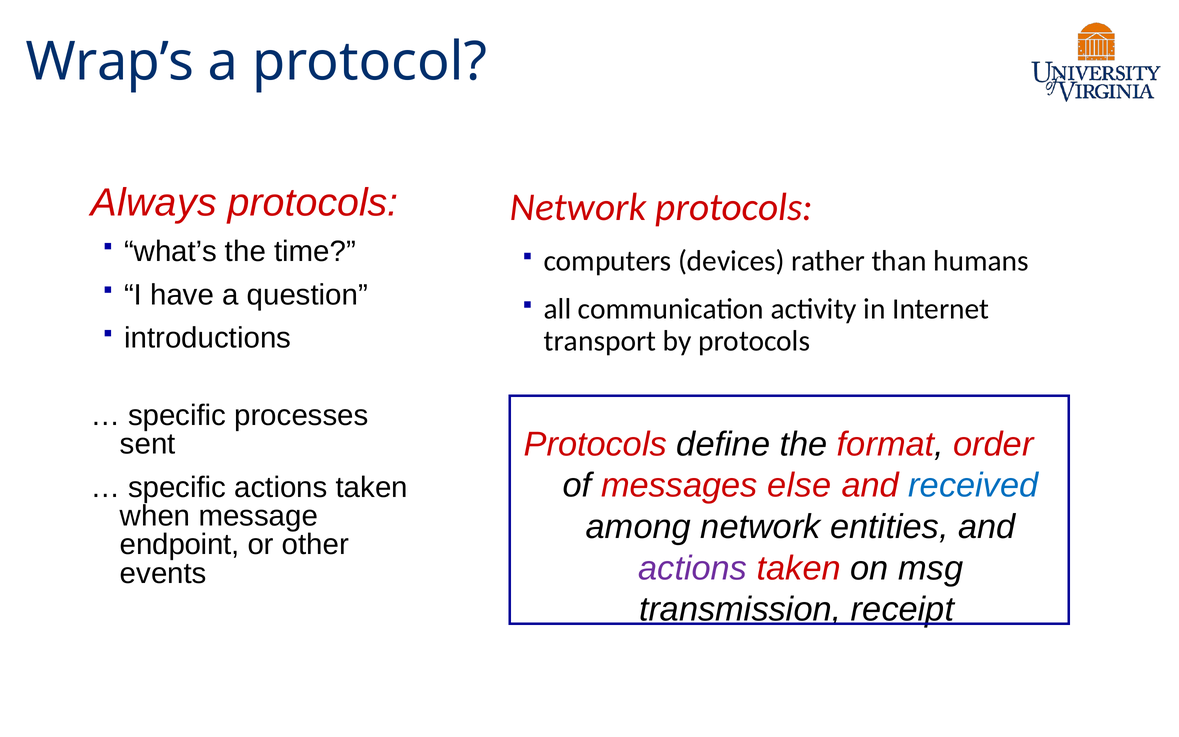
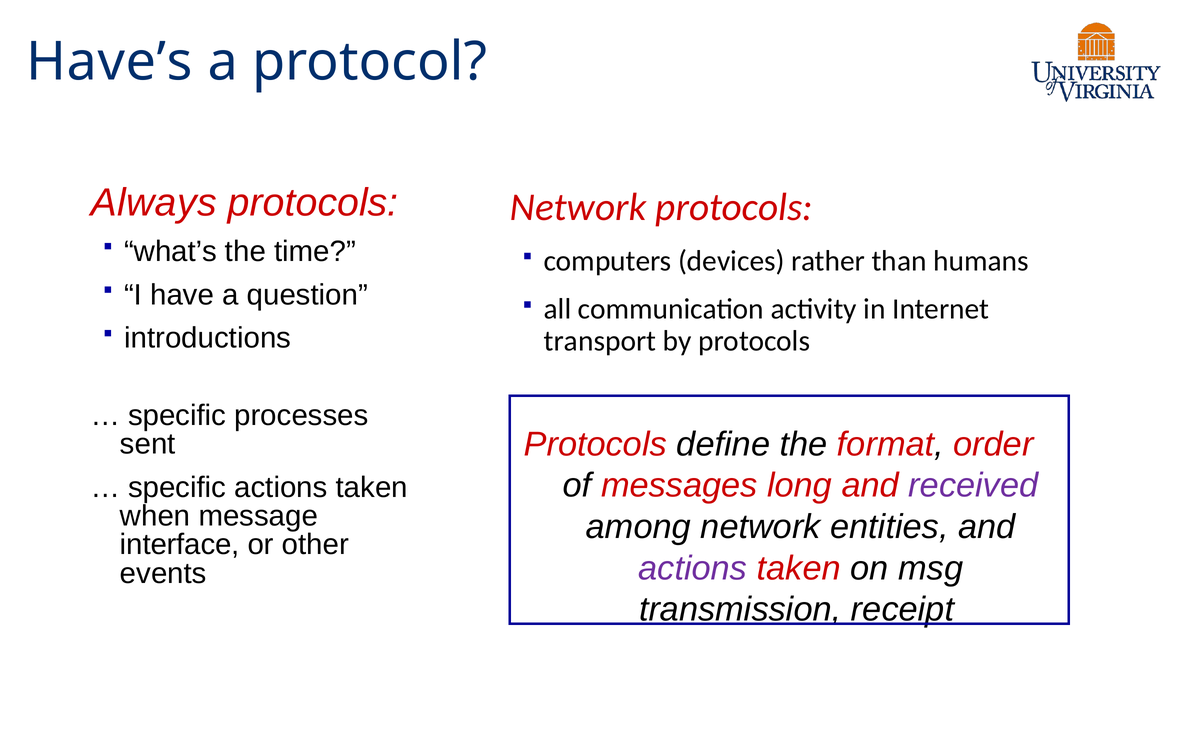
Wrap’s: Wrap’s -> Have’s (109, 62)
else: else -> long (800, 486)
received colour: blue -> purple (973, 486)
endpoint: endpoint -> interface (180, 545)
